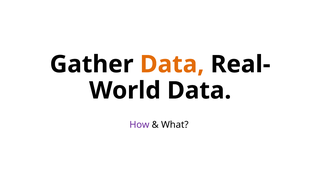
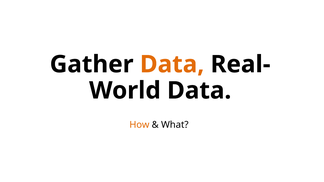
How colour: purple -> orange (139, 125)
